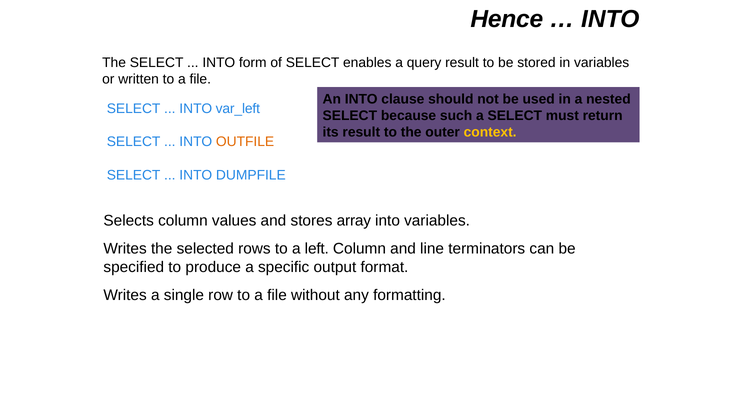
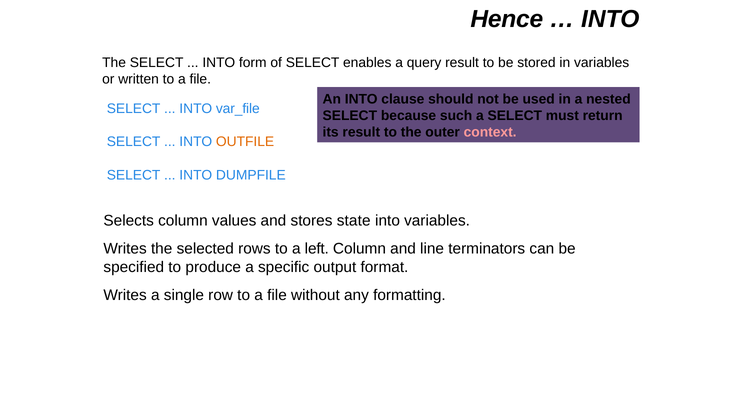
var_left: var_left -> var_file (238, 109)
context colour: yellow -> pink (490, 132)
array: array -> state (354, 220)
